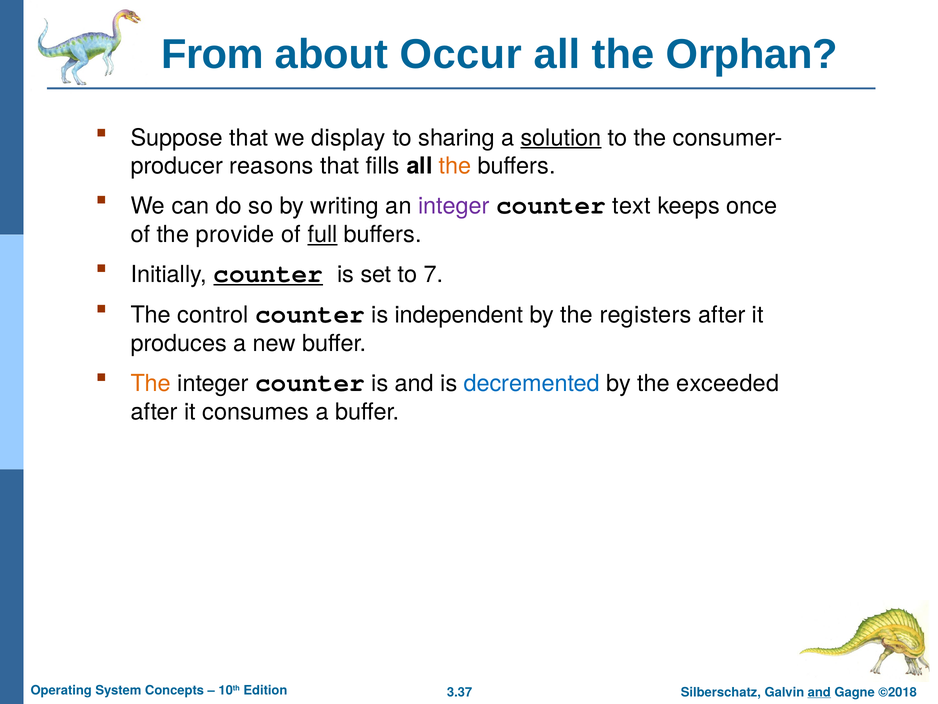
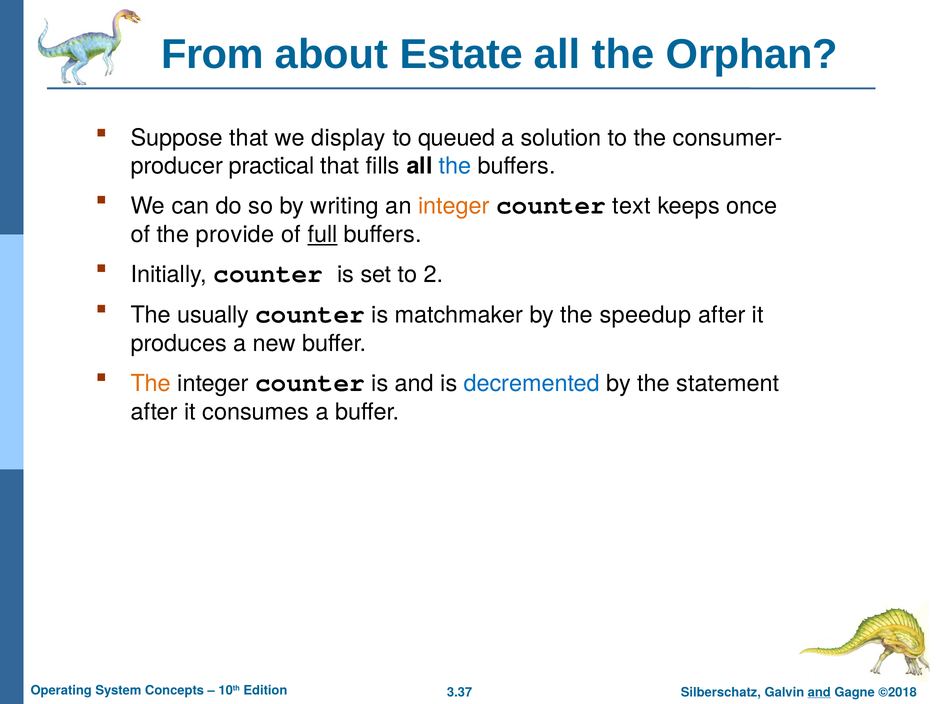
Occur: Occur -> Estate (461, 54)
sharing: sharing -> queued (457, 138)
solution underline: present -> none (561, 138)
reasons: reasons -> practical (272, 166)
the colour: orange -> blue (455, 166)
integer colour: purple -> orange (454, 206)
counter underline: present -> none (268, 273)
7: 7 -> 2 (434, 274)
control: control -> usually (213, 315)
independent: independent -> matchmaker (459, 315)
registers: registers -> speedup (646, 315)
exceeded: exceeded -> statement (728, 383)
